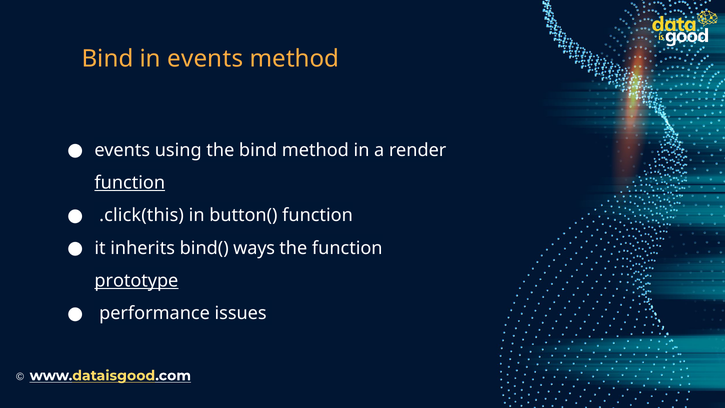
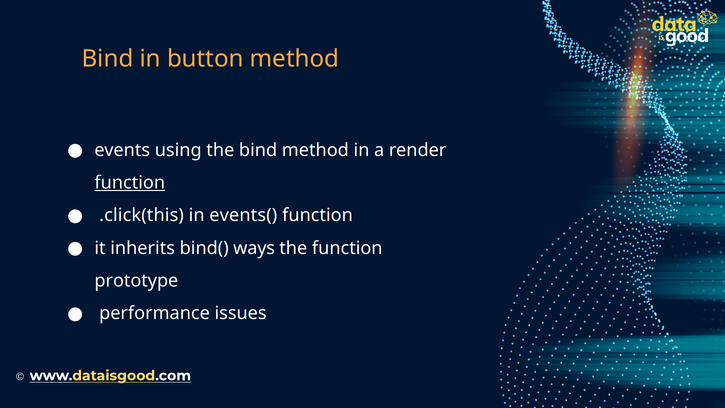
in events: events -> button (205, 59)
button(: button( -> events( (243, 215)
prototype underline: present -> none (136, 281)
